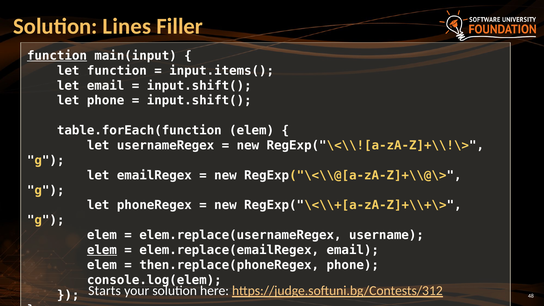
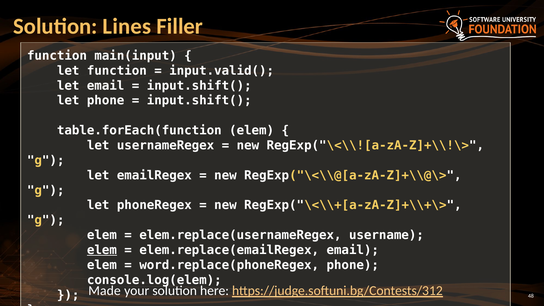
function underline: present -> none (57, 56)
input.items(: input.items( -> input.valid( (222, 71)
then.replace(phoneRegex: then.replace(phoneRegex -> word.replace(phoneRegex (229, 265)
Starts: Starts -> Made (105, 291)
